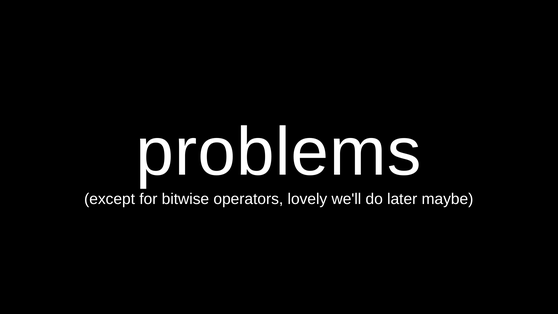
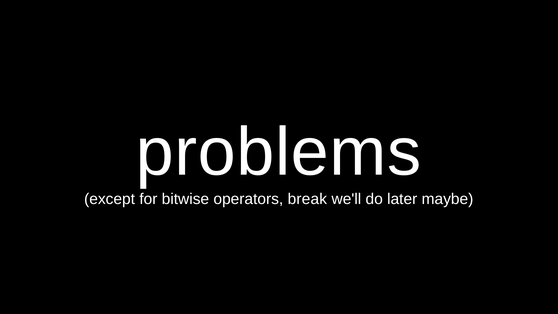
lovely: lovely -> break (307, 199)
